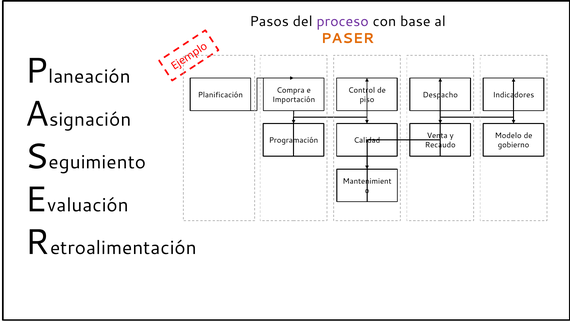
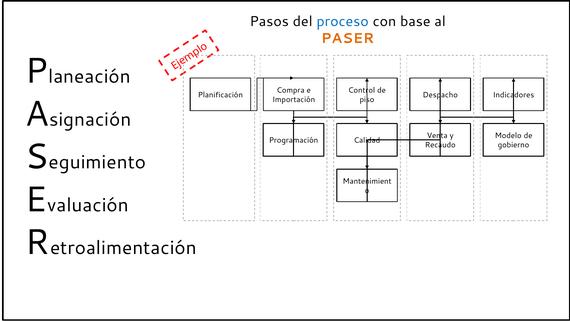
proceso colour: purple -> blue (343, 21)
